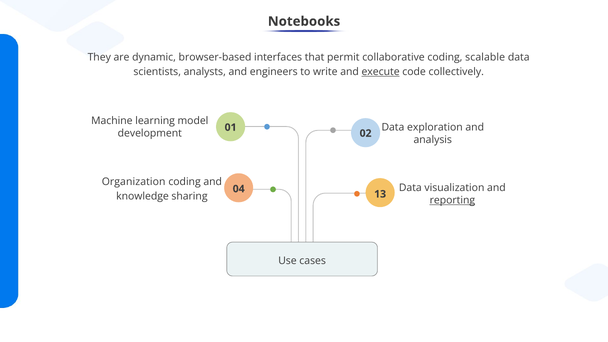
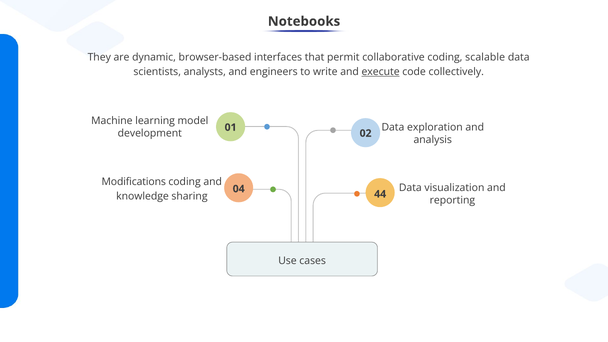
Organization: Organization -> Modifications (134, 182)
13: 13 -> 44 (380, 194)
reporting underline: present -> none (452, 200)
